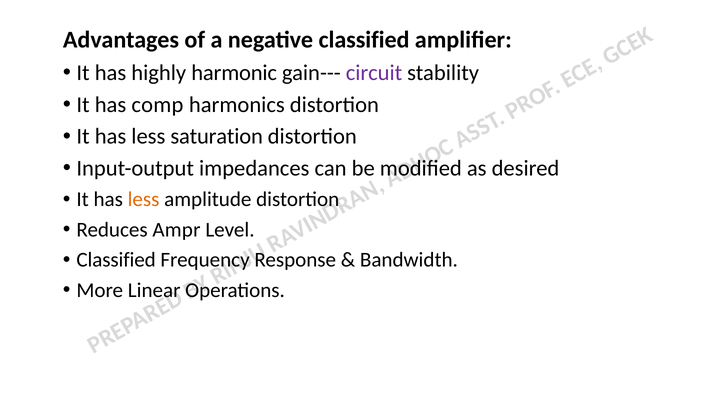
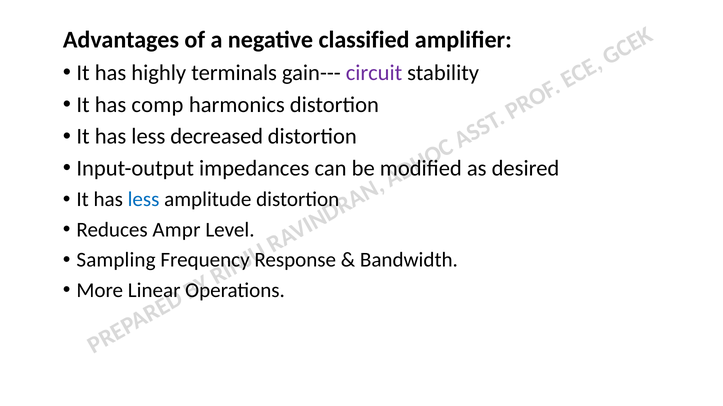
harmonic: harmonic -> terminals (234, 73)
saturation: saturation -> decreased (217, 137)
less colour: orange -> blue (144, 200)
Classified: Classified -> Sampling (116, 260)
